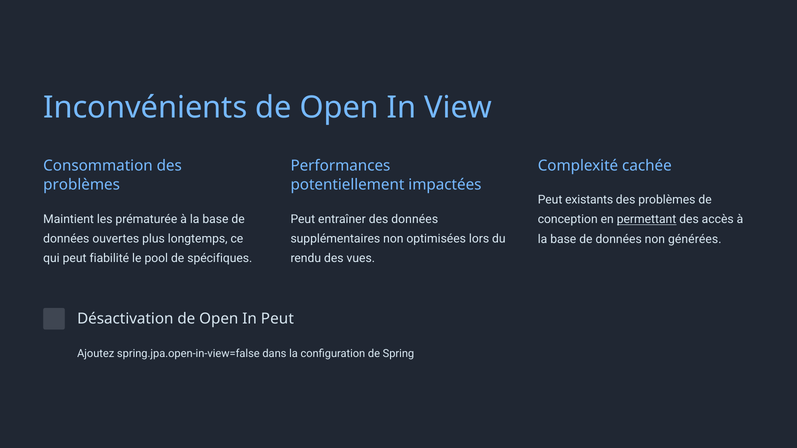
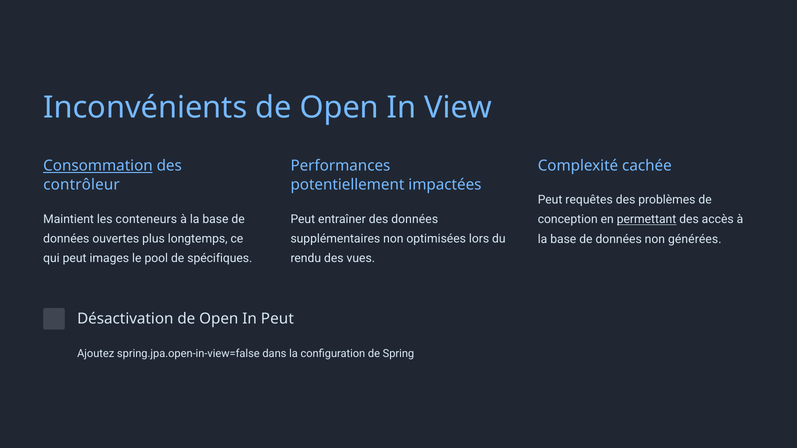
Consommation underline: none -> present (98, 166)
problèmes: problèmes -> contrôleur (82, 185)
existants: existants -> requêtes (589, 200)
prématurée: prématurée -> conteneurs (146, 219)
fiabilité: fiabilité -> images (109, 259)
